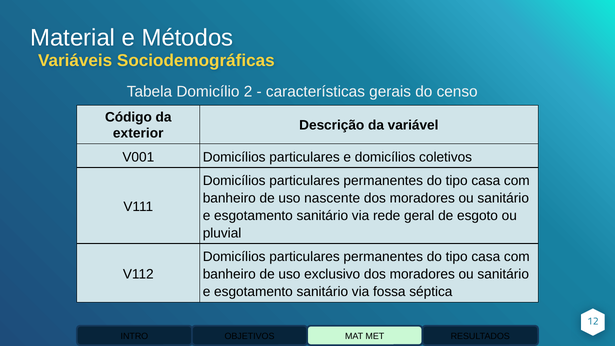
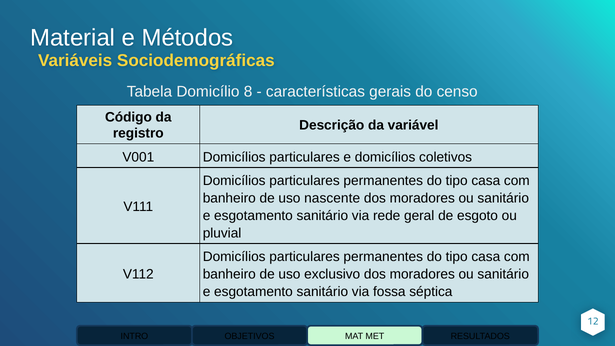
2: 2 -> 8 (248, 92)
exterior: exterior -> registro (138, 133)
